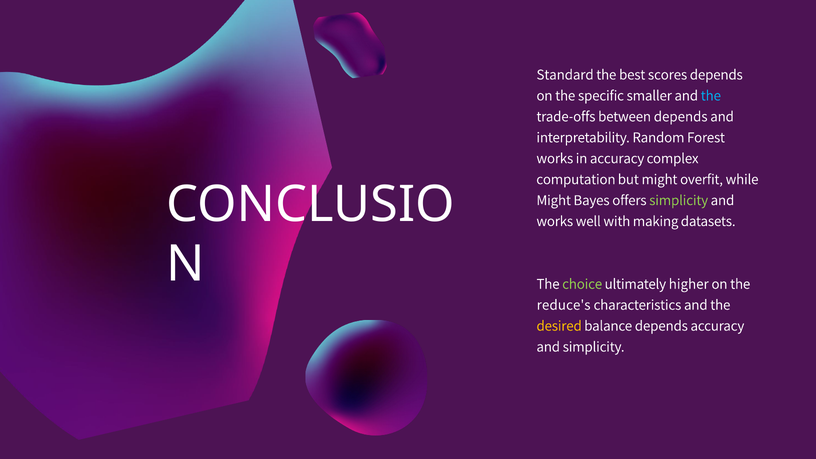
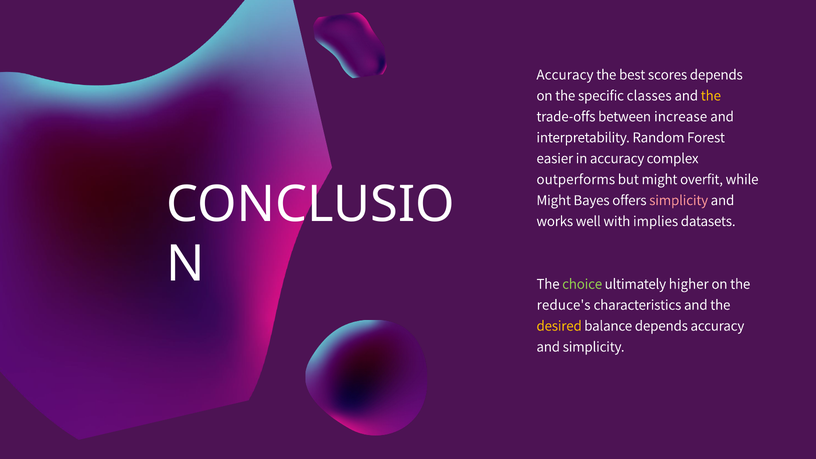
Standard: Standard -> Accuracy (565, 75)
smaller: smaller -> classes (649, 95)
the colour: light blue -> yellow (711, 95)
between depends: depends -> increase (681, 116)
works: works -> easier (555, 158)
computation: computation -> outperforms (576, 179)
simplicity colour: light green -> pink (679, 200)
making: making -> implies (656, 221)
